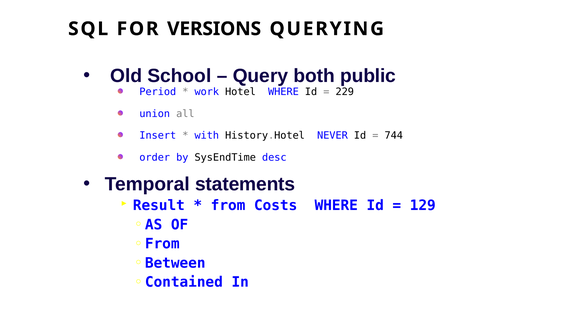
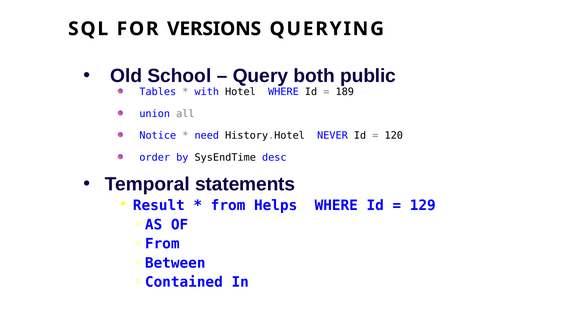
Period: Period -> Tables (158, 92)
work: work -> with (207, 92)
229: 229 -> 189 (345, 92)
Insert: Insert -> Notice (158, 136)
with: with -> need (207, 136)
744: 744 -> 120 (394, 136)
Costs: Costs -> Helps (276, 206)
